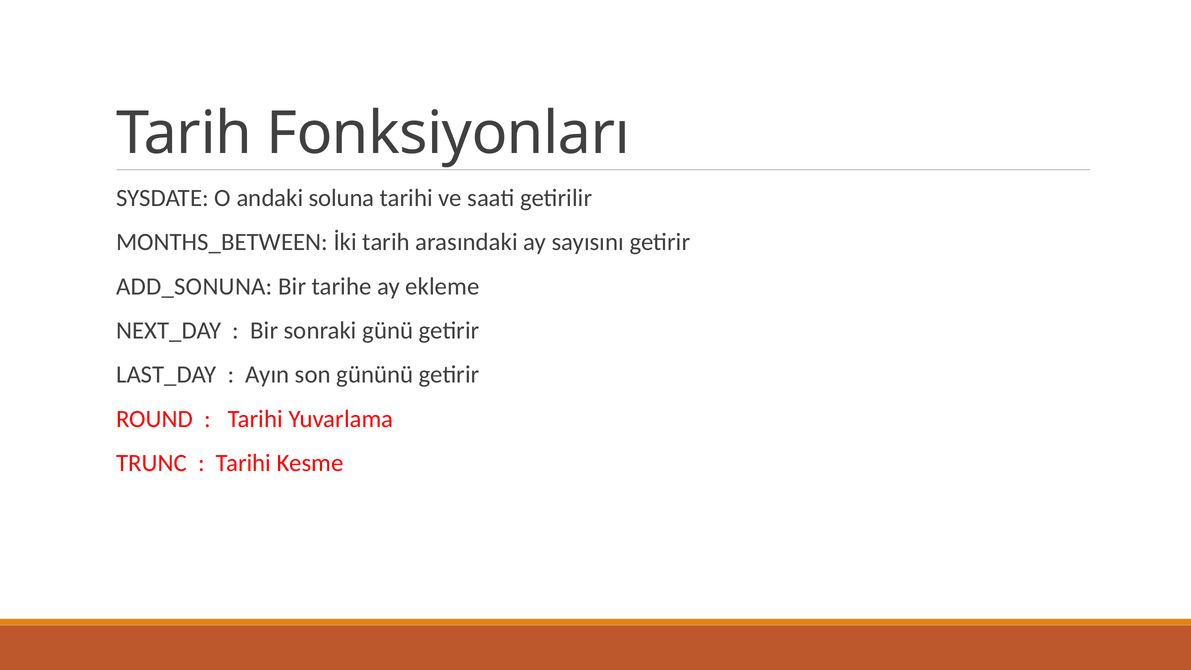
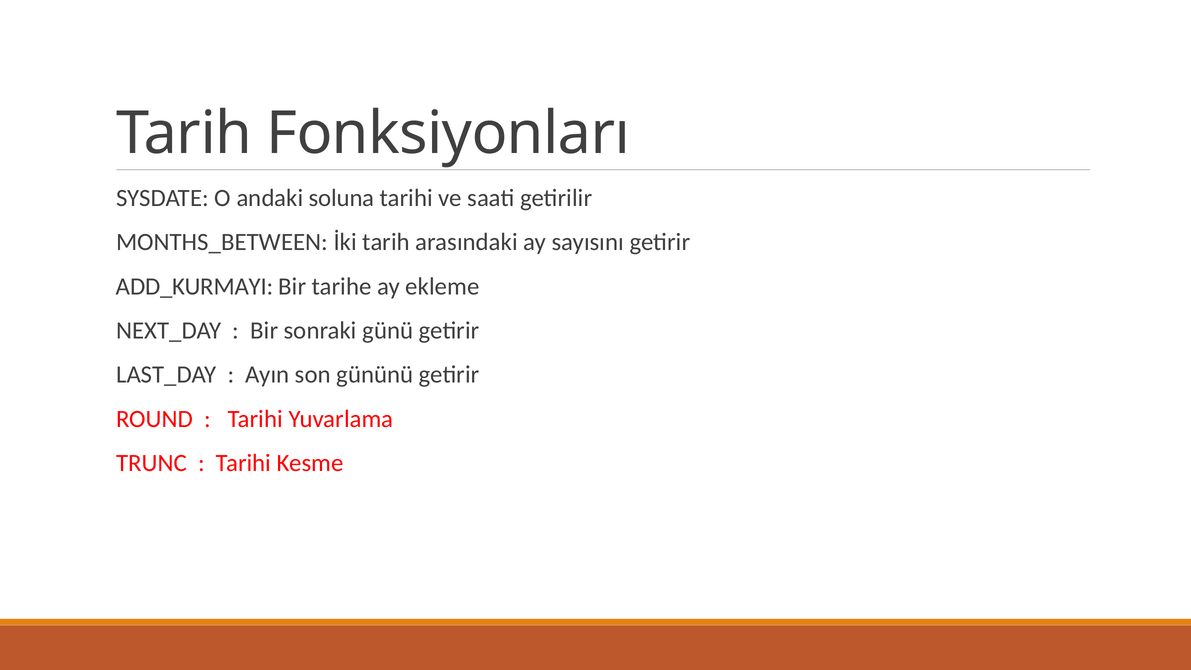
ADD_SONUNA: ADD_SONUNA -> ADD_KURMAYI (195, 286)
